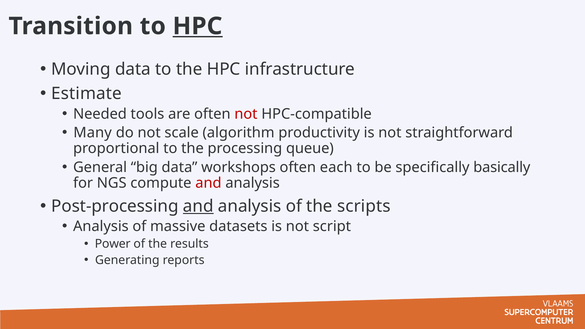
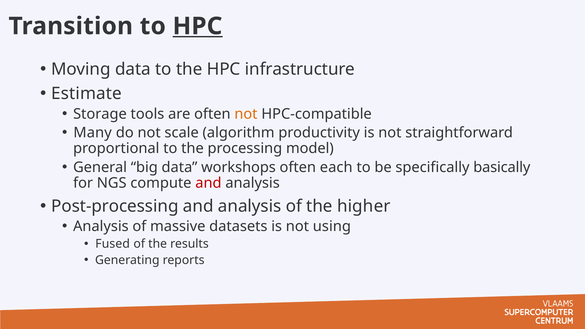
Needed: Needed -> Storage (100, 114)
not colour: red -> orange (246, 114)
queue: queue -> model (310, 148)
and underline: present -> none (198, 206)
scripts: scripts -> higher (364, 206)
script: script -> using (332, 226)
Power: Power -> Fused (113, 244)
